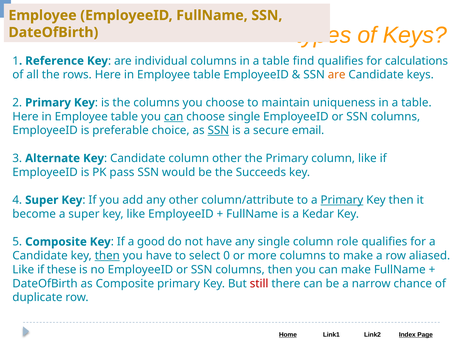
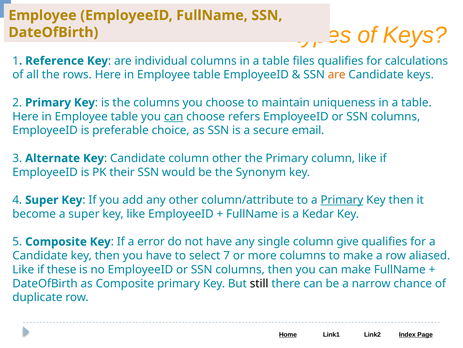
find: find -> files (304, 61)
choose single: single -> refers (244, 116)
SSN underline: present -> none (218, 130)
pass: pass -> their (122, 172)
Succeeds: Succeeds -> Synonym (261, 172)
good: good -> error (151, 241)
role: role -> give (348, 241)
then underline: present -> none (107, 255)
0: 0 -> 7 (227, 255)
still colour: red -> black (259, 283)
